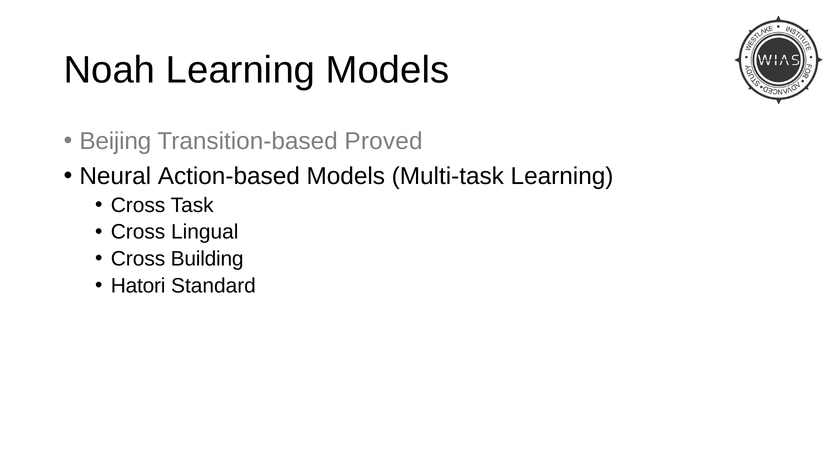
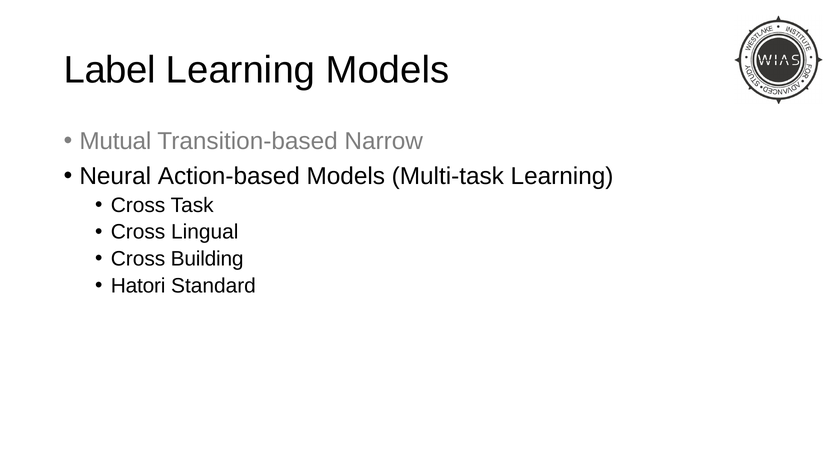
Noah: Noah -> Label (110, 70)
Beijing: Beijing -> Mutual (115, 141)
Proved: Proved -> Narrow (384, 141)
